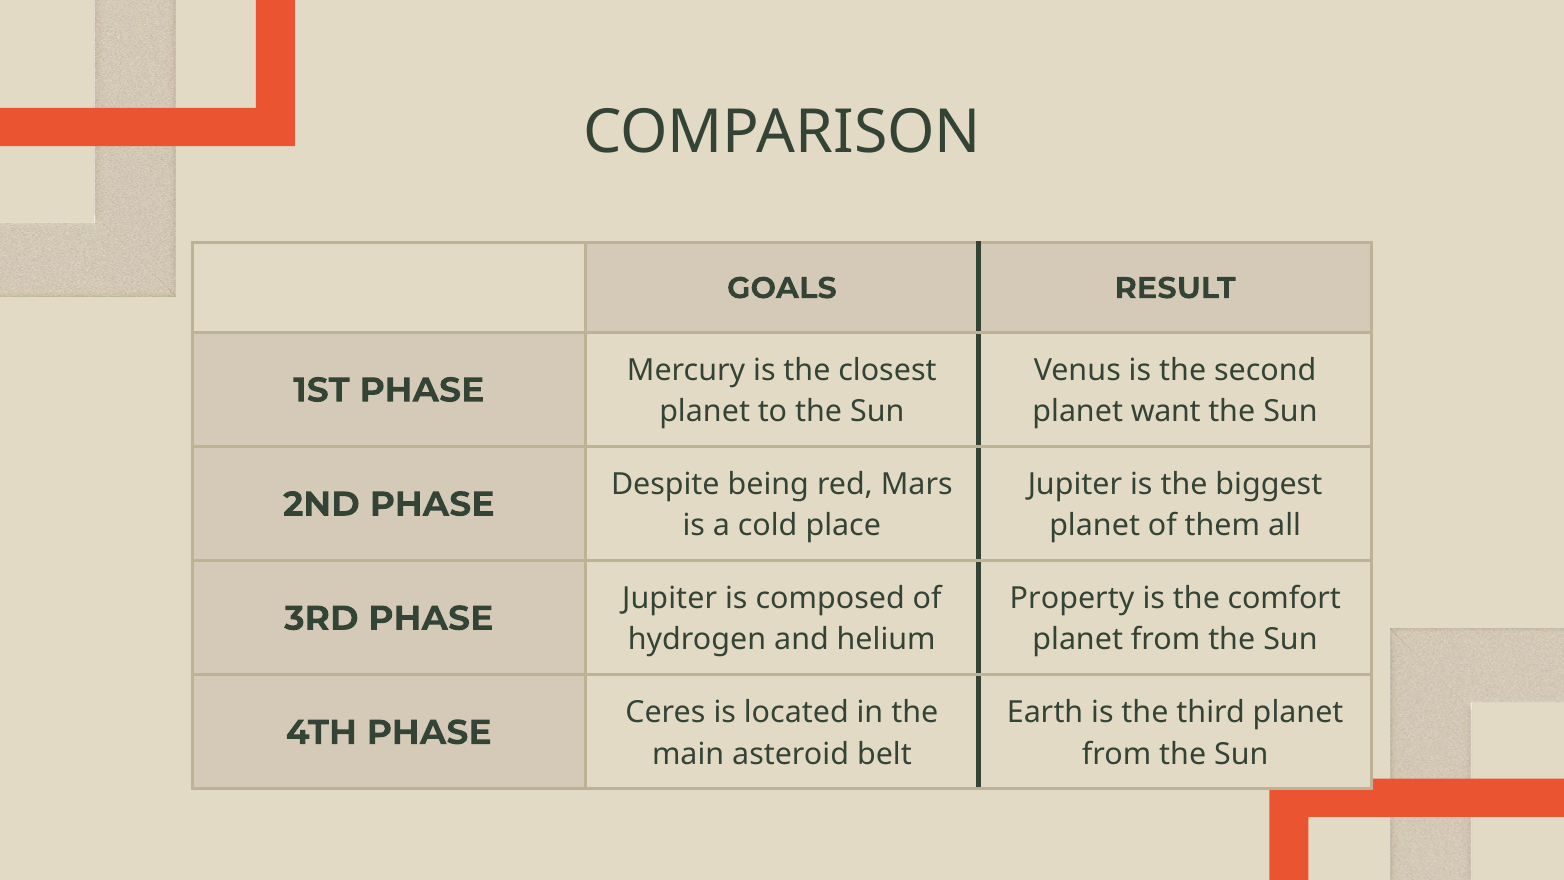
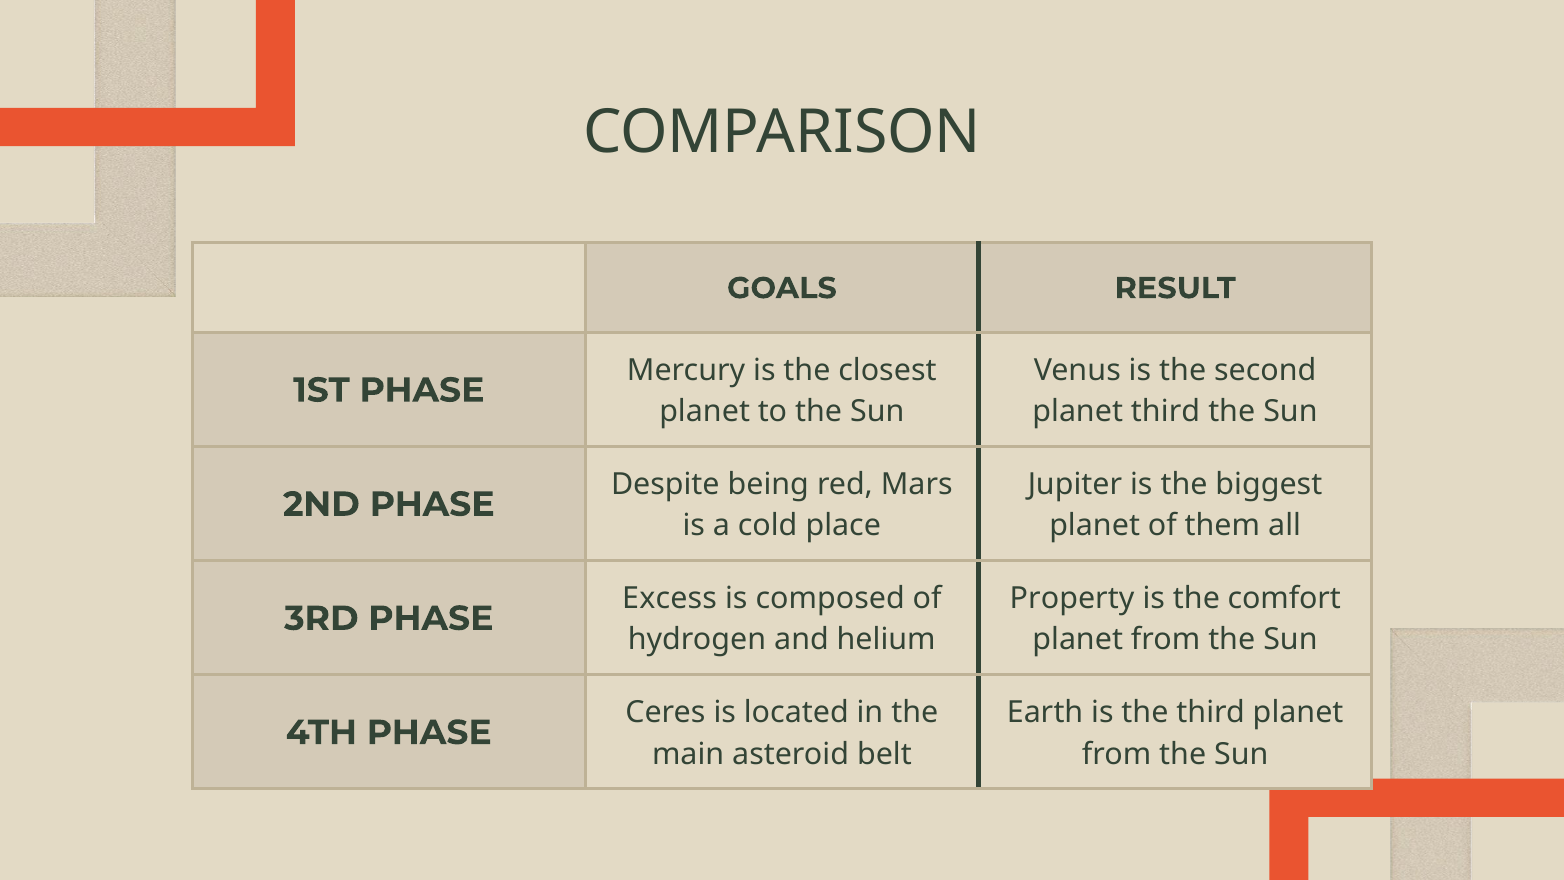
planet want: want -> third (1166, 412)
Jupiter: Jupiter -> Excess (670, 598)
